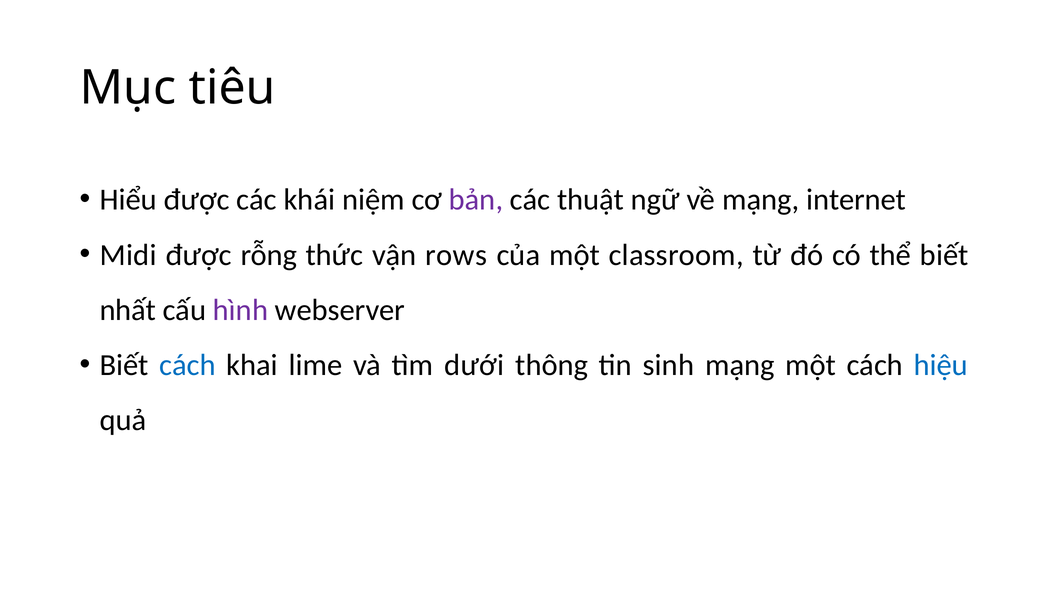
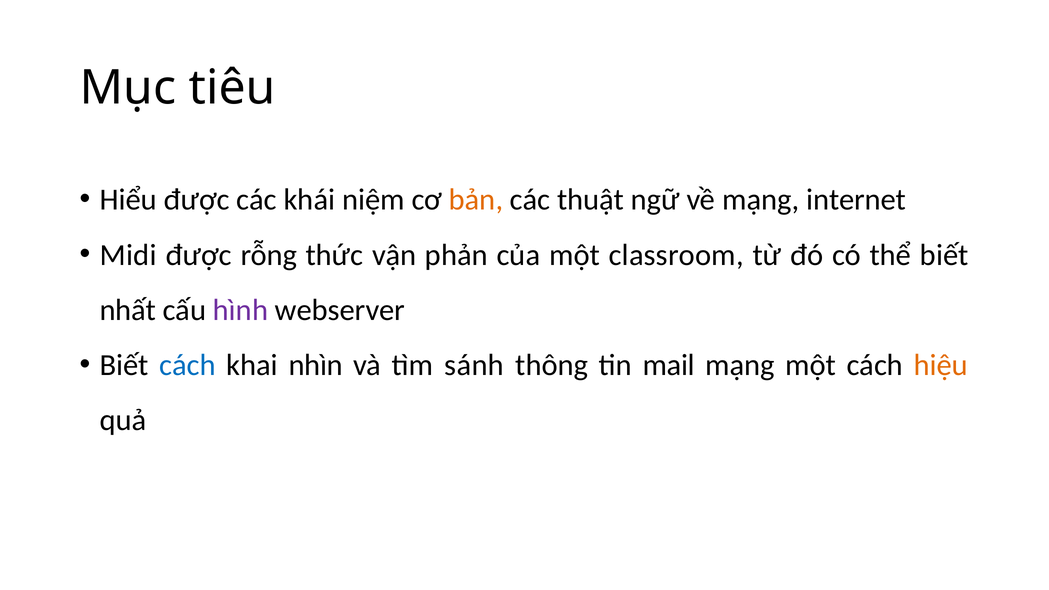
bản colour: purple -> orange (476, 200)
rows: rows -> phản (456, 255)
lime: lime -> nhìn (316, 365)
dưới: dưới -> sánh (474, 365)
sinh: sinh -> mail (669, 365)
hiệu colour: blue -> orange (941, 365)
